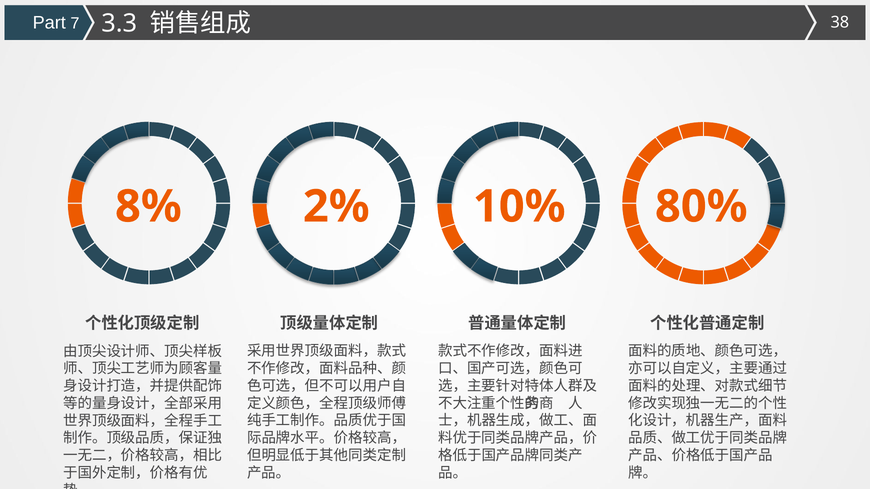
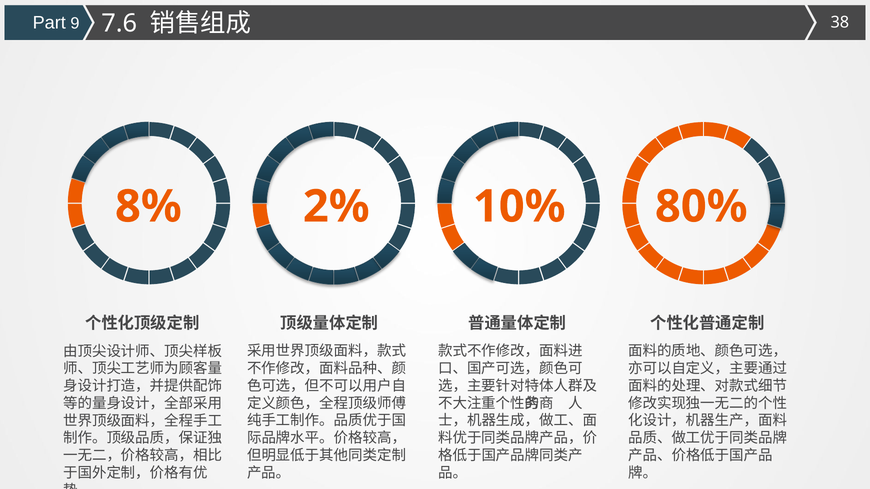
7: 7 -> 9 (75, 24)
3.3: 3.3 -> 7.6 (119, 23)
